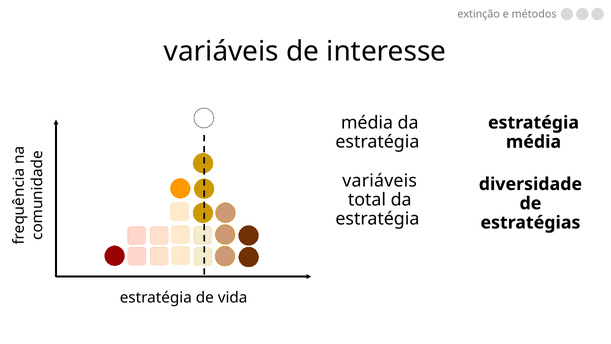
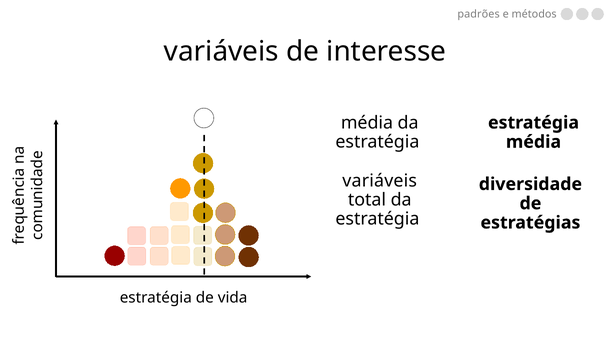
extinção: extinção -> padrões (479, 14)
